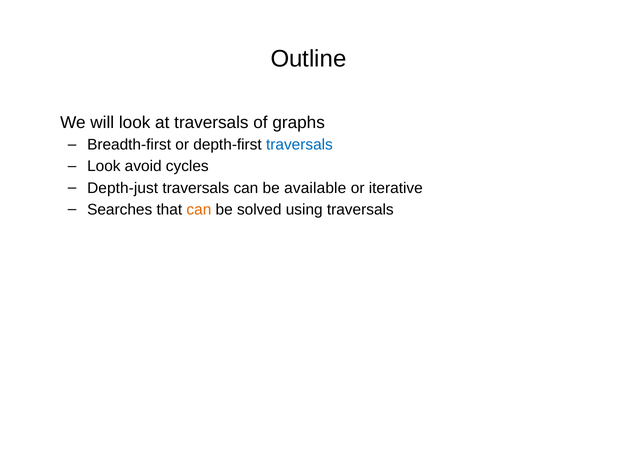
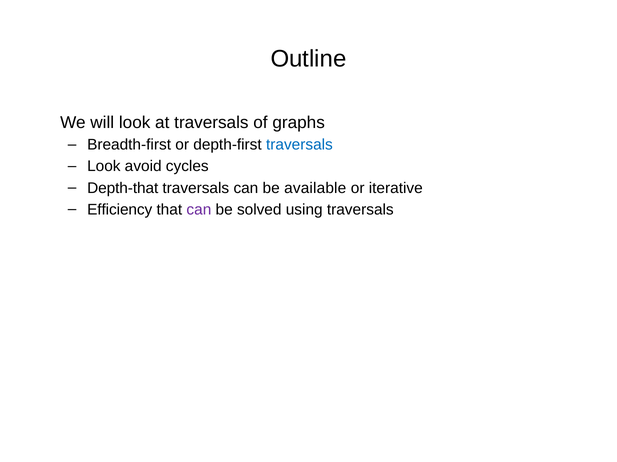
Depth-just: Depth-just -> Depth-that (123, 188)
Searches: Searches -> Efficiency (120, 210)
can colour: orange -> purple (199, 210)
